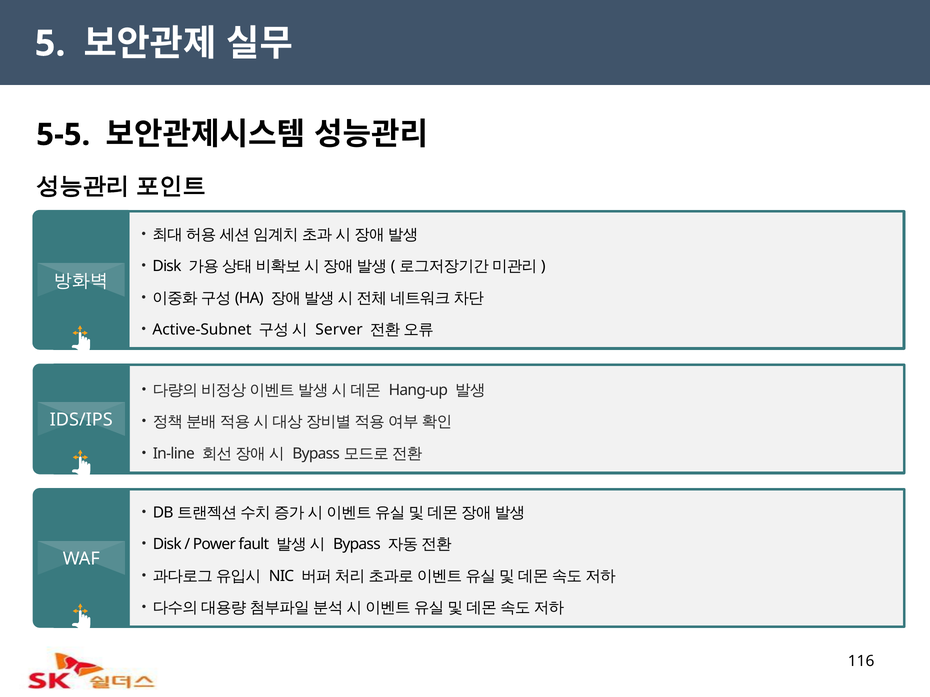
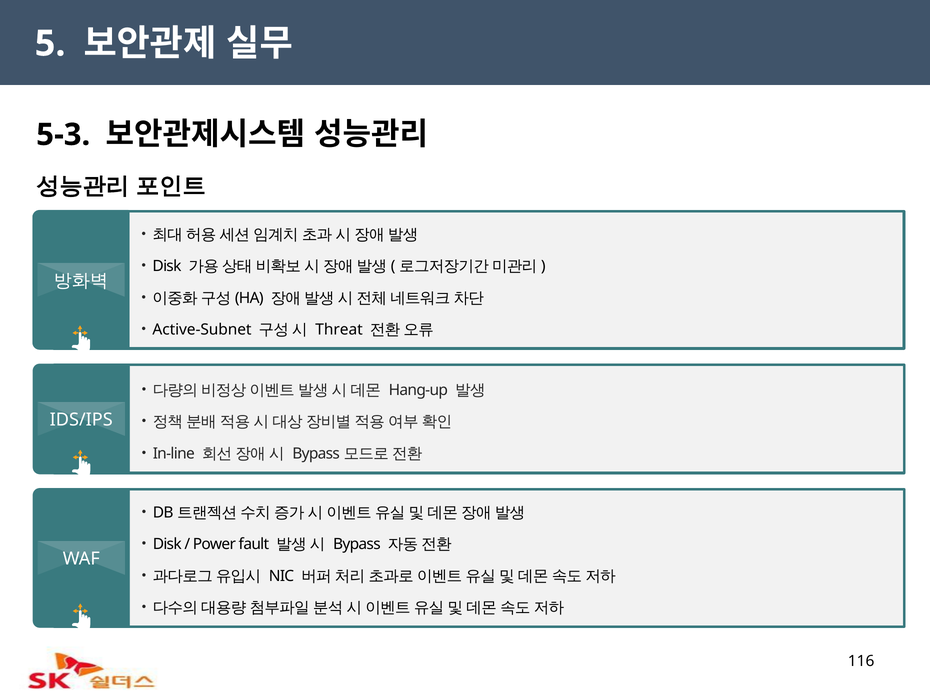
5-5: 5-5 -> 5-3 (63, 135)
Server: Server -> Threat (339, 330)
